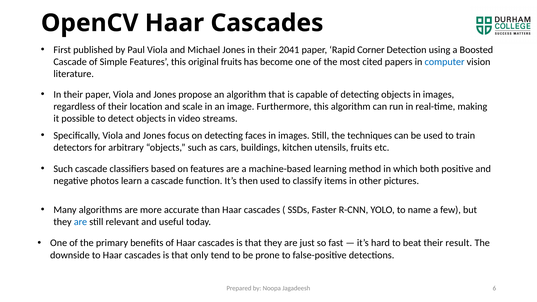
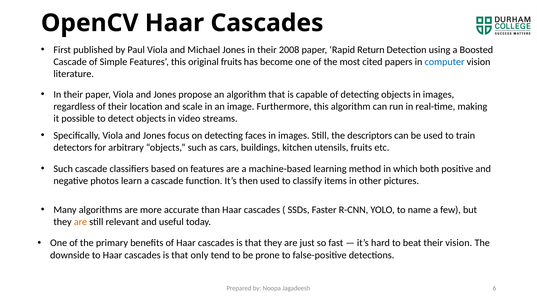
2041: 2041 -> 2008 (289, 50)
Corner: Corner -> Return (371, 50)
techniques: techniques -> descriptors (370, 135)
are colour: blue -> orange (80, 222)
their result: result -> vision (459, 243)
